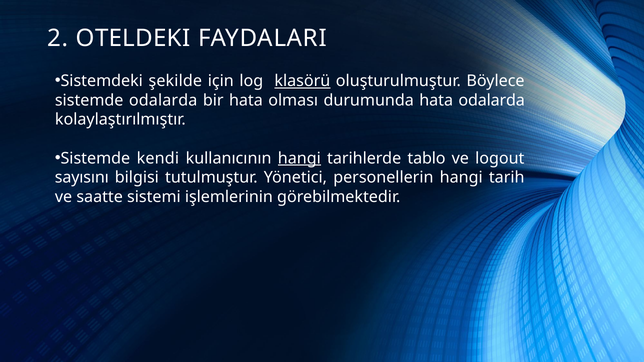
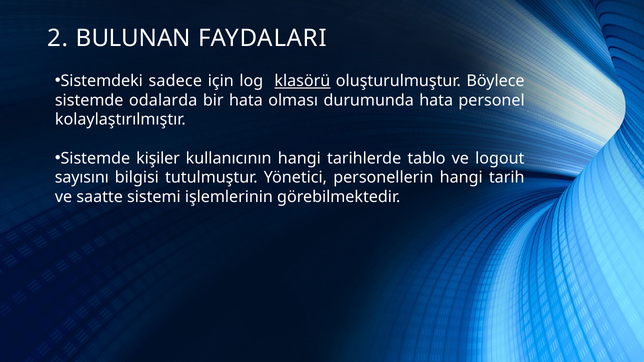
OTELDEKI: OTELDEKI -> BULUNAN (133, 38)
şekilde: şekilde -> sadece (175, 81)
hata odalarda: odalarda -> personel (492, 100)
kendi: kendi -> kişiler (158, 158)
hangi underline: present -> none (299, 158)
